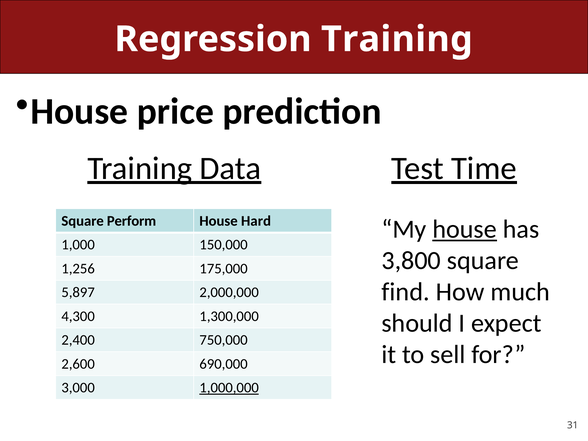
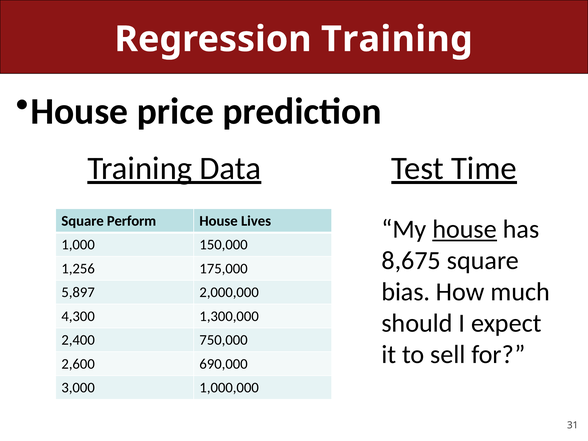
Hard: Hard -> Lives (256, 221)
3,800: 3,800 -> 8,675 (411, 261)
find: find -> bias (406, 292)
1,000,000 underline: present -> none (229, 388)
